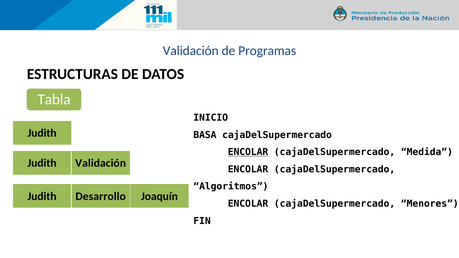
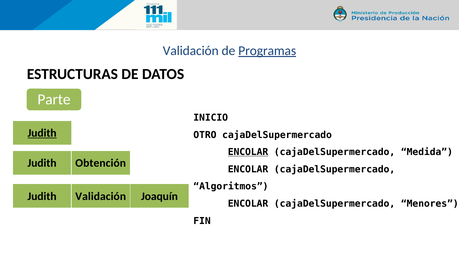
Programas underline: none -> present (267, 51)
Tabla: Tabla -> Parte (54, 99)
Judith underline: none -> present (42, 133)
BASA: BASA -> OTRO (205, 135)
Judith Validación: Validación -> Obtención (101, 163)
Judith Desarrollo: Desarrollo -> Validación (101, 196)
